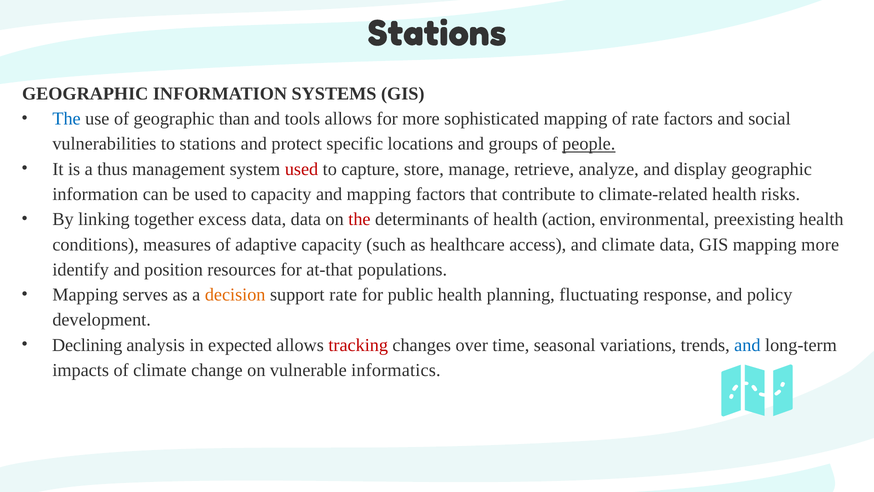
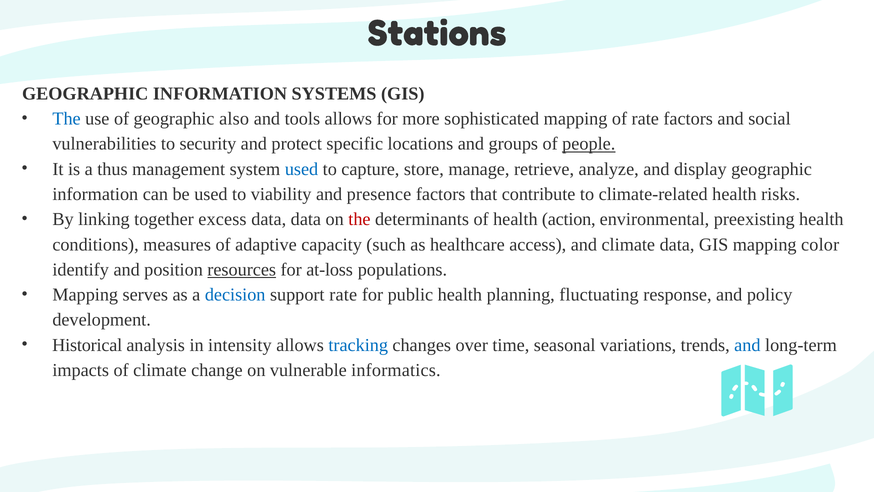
than: than -> also (234, 119)
to stations: stations -> security (208, 144)
used colour: red -> blue (302, 169)
to capacity: capacity -> viability (281, 194)
and mapping: mapping -> presence (379, 194)
mapping more: more -> color (820, 244)
resources underline: none -> present (242, 269)
at-that: at-that -> at-loss (330, 269)
decision colour: orange -> blue (235, 295)
Declining: Declining -> Historical (87, 345)
expected: expected -> intensity (240, 345)
tracking colour: red -> blue (358, 345)
